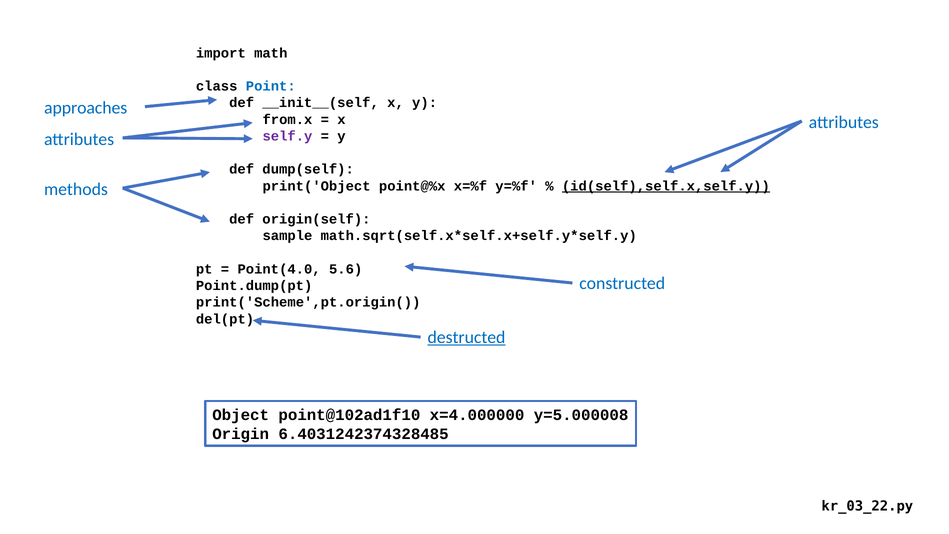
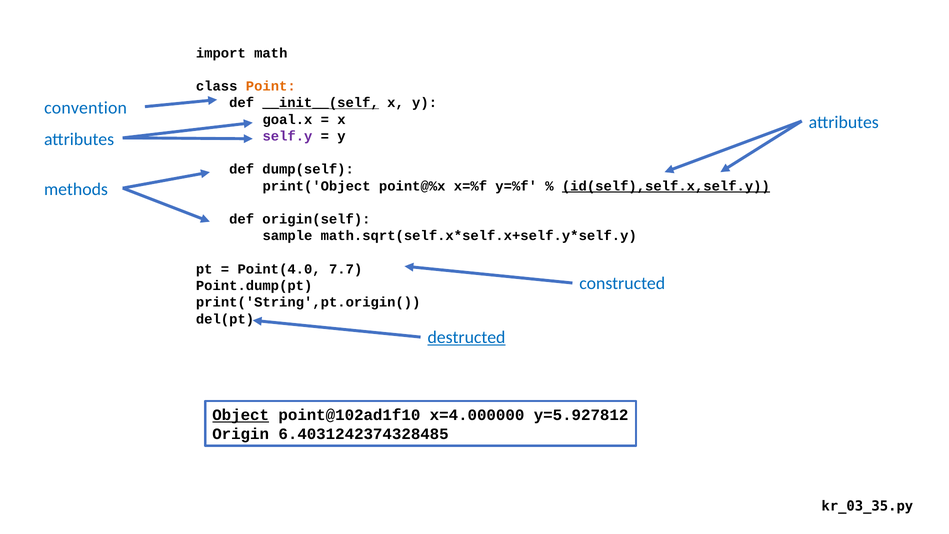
Point colour: blue -> orange (271, 86)
__init__(self underline: none -> present (321, 103)
approaches: approaches -> convention (86, 108)
from.x: from.x -> goal.x (287, 119)
5.6: 5.6 -> 7.7 (346, 269)
print('Scheme',pt.origin(: print('Scheme',pt.origin( -> print('String',pt.origin( (308, 302)
Object underline: none -> present (241, 415)
y=5.000008: y=5.000008 -> y=5.927812 (581, 415)
kr_03_22.py: kr_03_22.py -> kr_03_35.py (867, 506)
